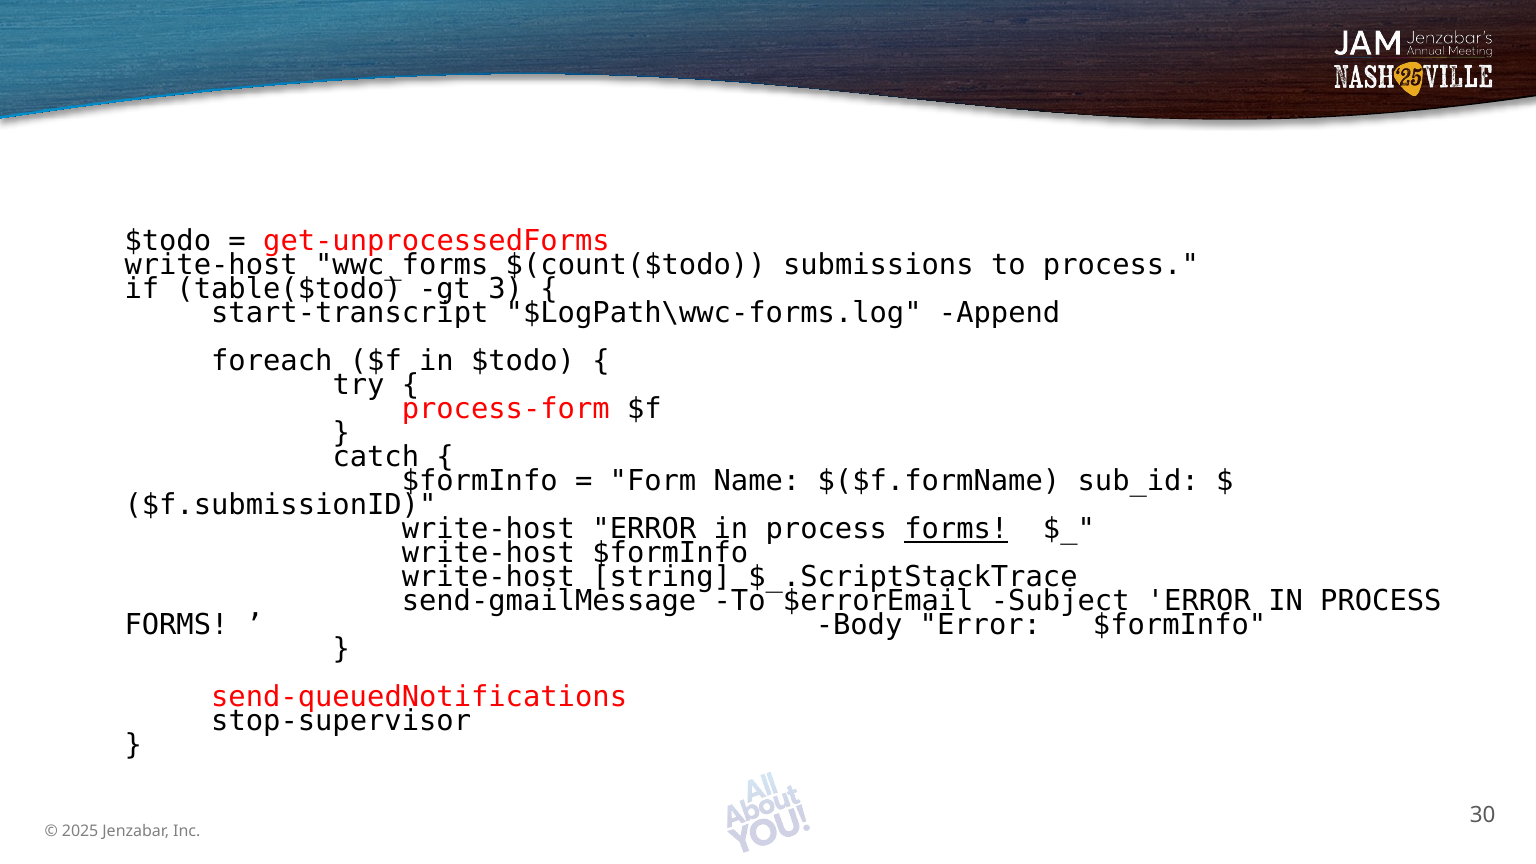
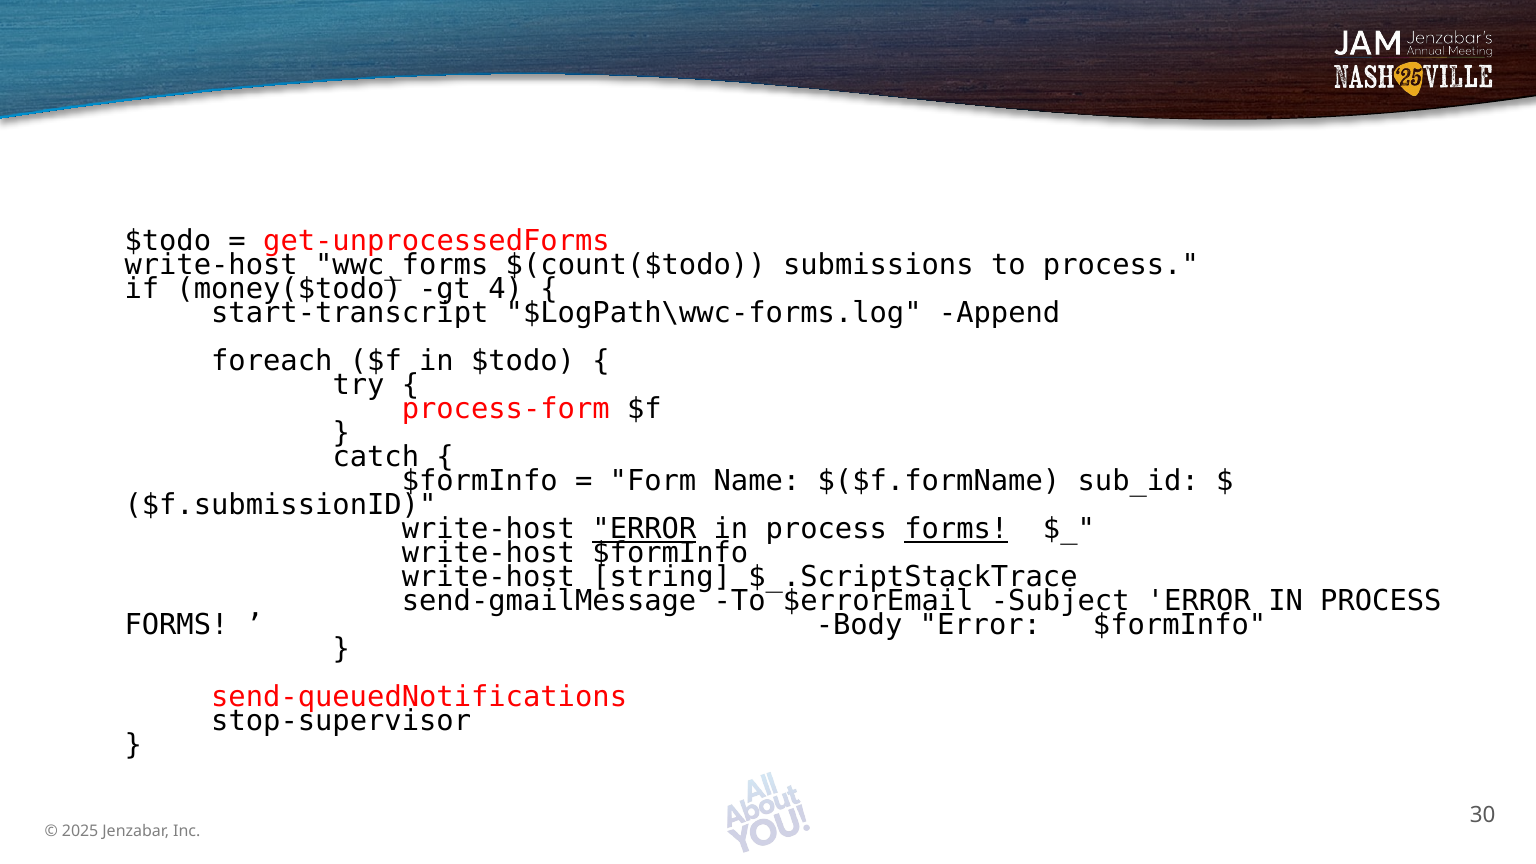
table($todo: table($todo -> money($todo (289, 289)
3: 3 -> 4 (506, 289)
ERROR underline: none -> present (644, 529)
